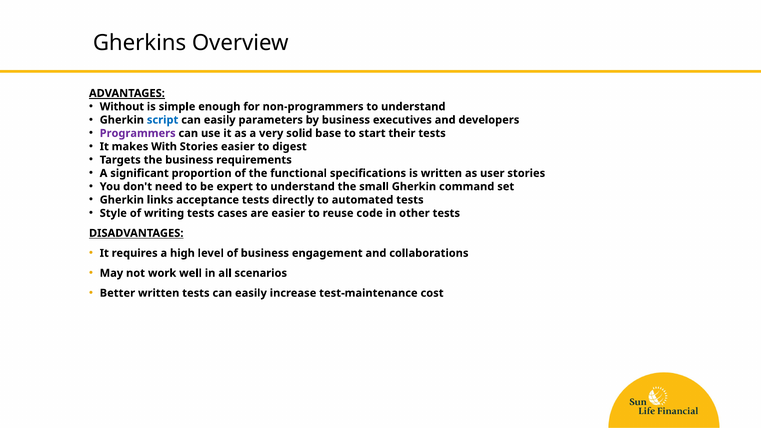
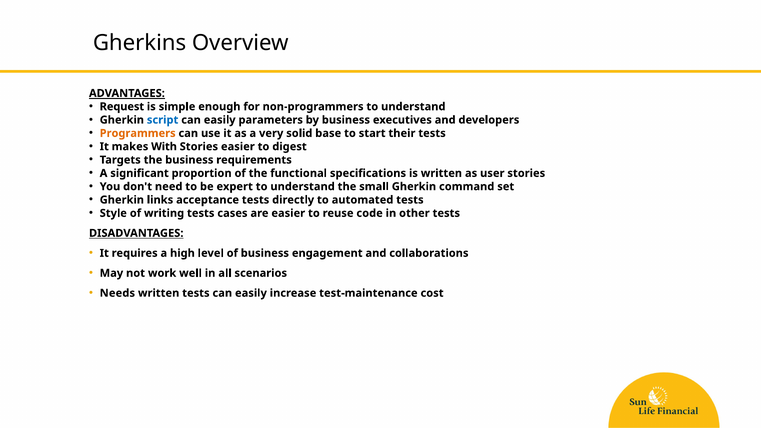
Without: Without -> Request (122, 107)
Programmers colour: purple -> orange (138, 133)
Better: Better -> Needs (117, 293)
